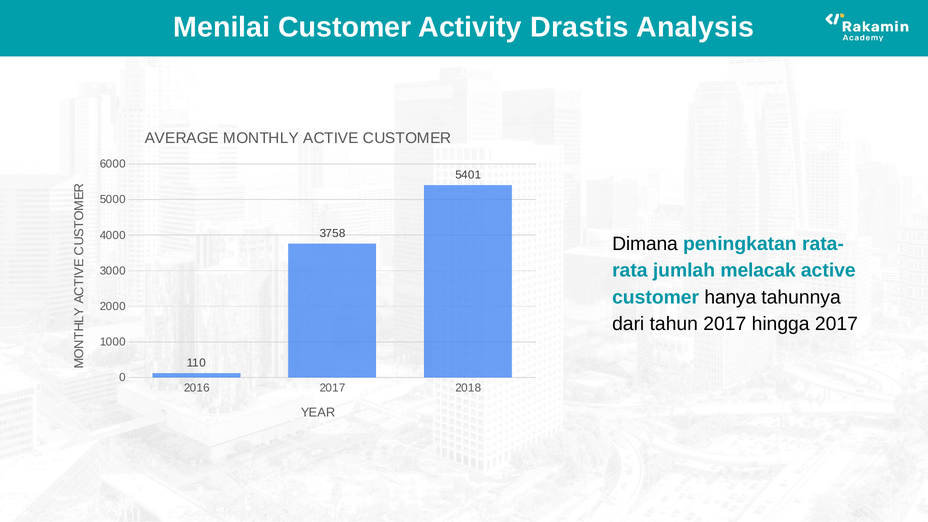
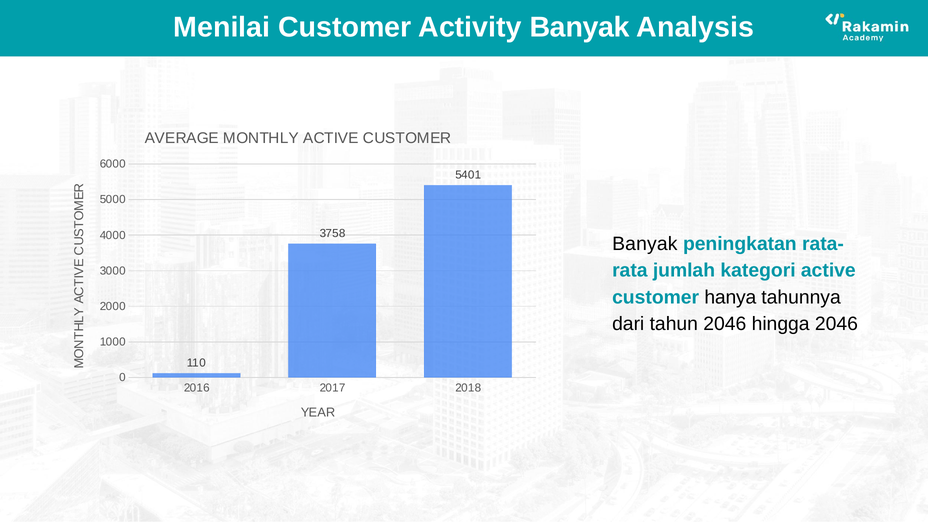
Activity Drastis: Drastis -> Banyak (580, 27)
Dimana: Dimana -> Banyak (645, 244)
melacak: melacak -> kategori (758, 271)
tahun 2017: 2017 -> 2046 (725, 324)
hingga 2017: 2017 -> 2046 (836, 324)
